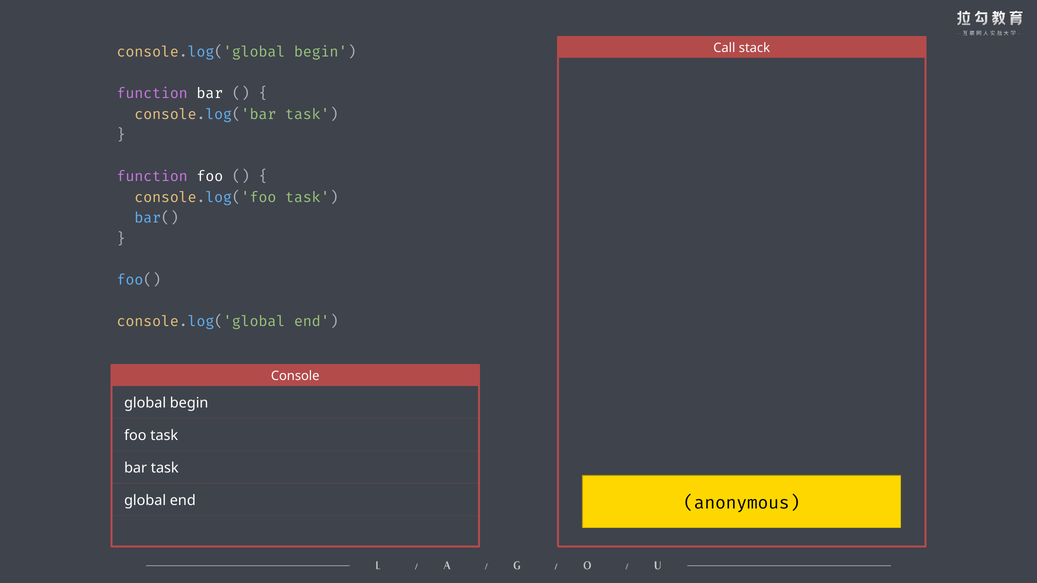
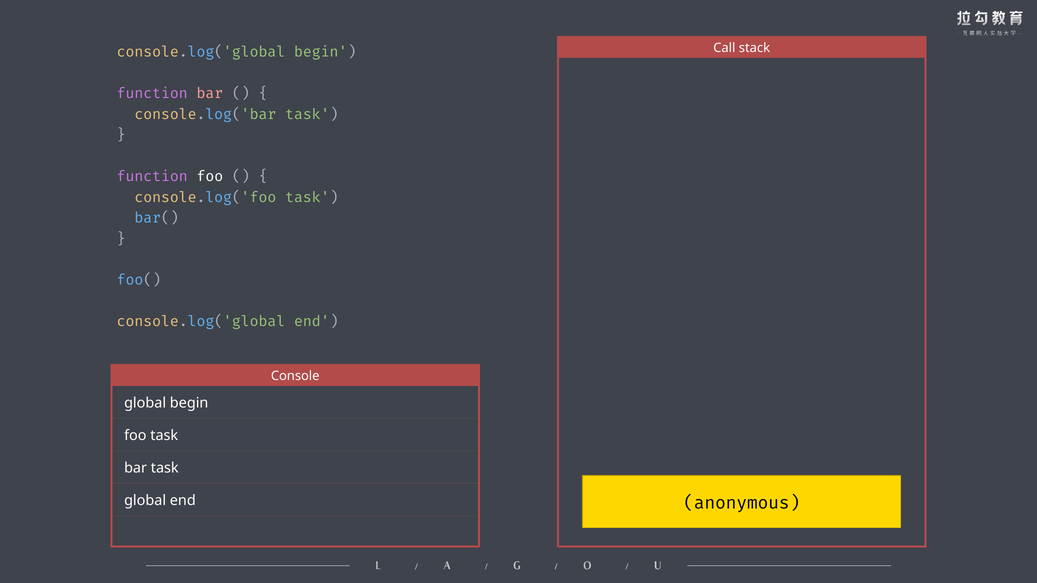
bar colour: white -> pink (210, 94)
